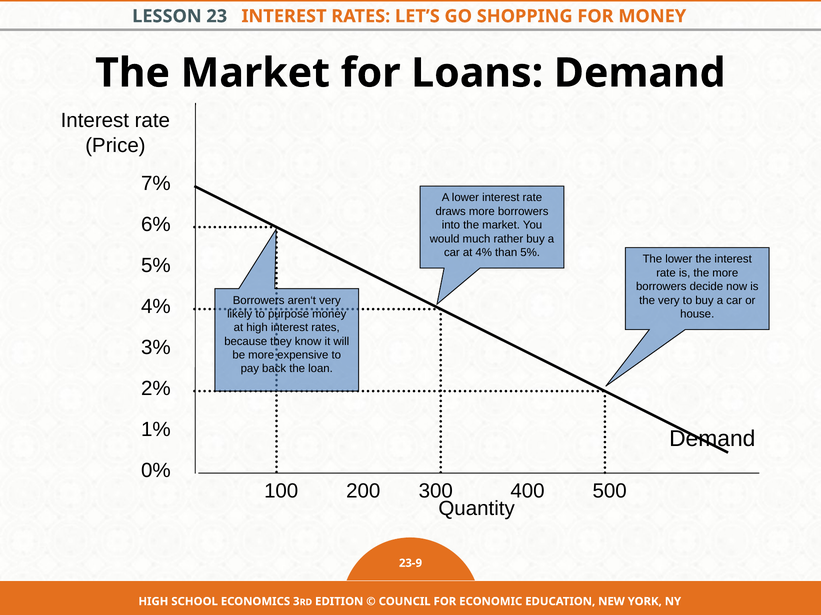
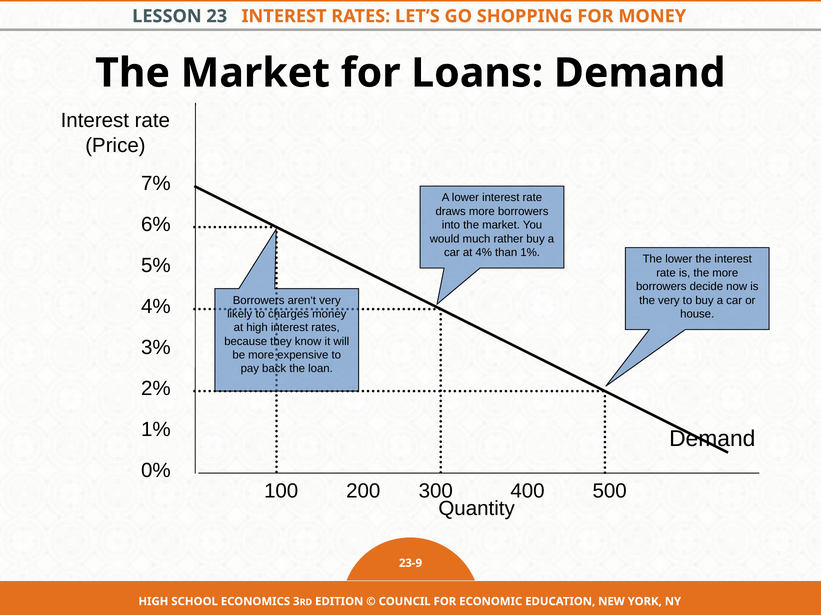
than 5%: 5% -> 1% (530, 253)
purpose: purpose -> charges (289, 314)
